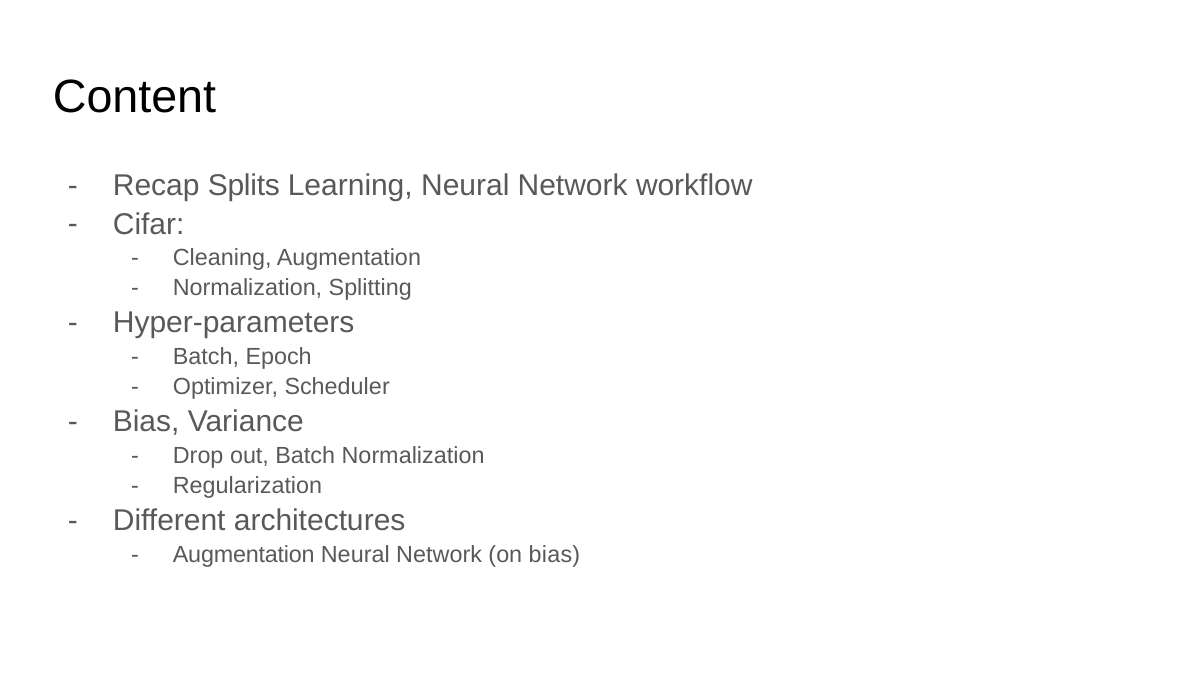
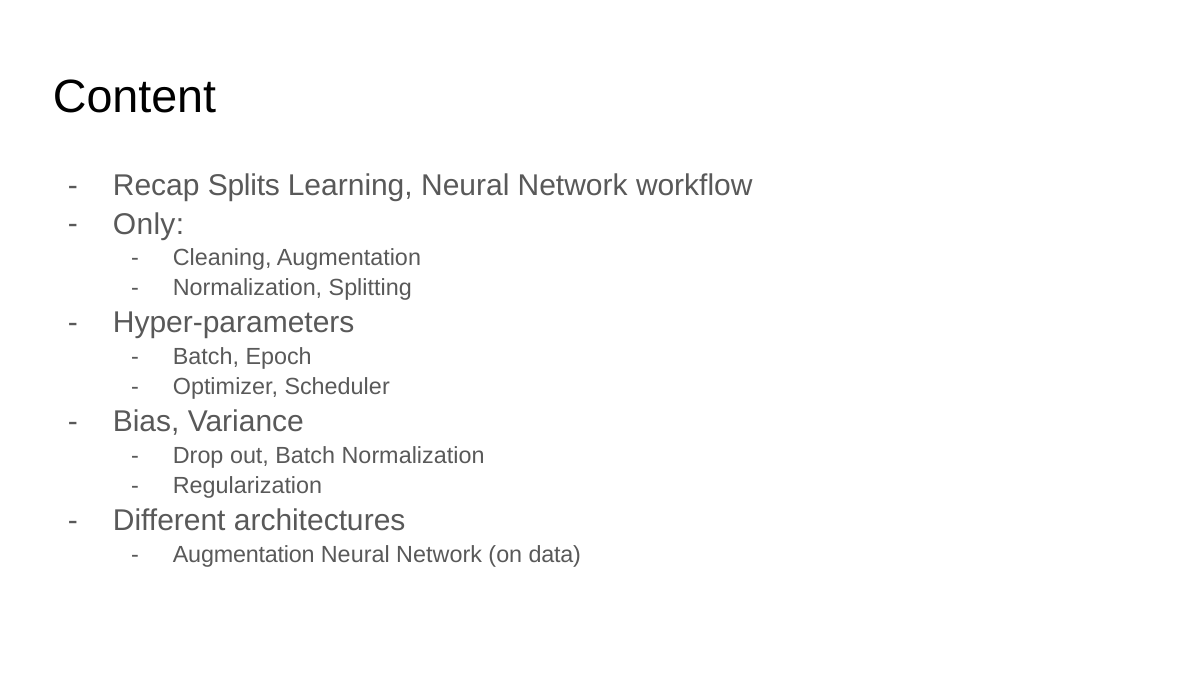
Cifar: Cifar -> Only (149, 224)
on bias: bias -> data (555, 555)
